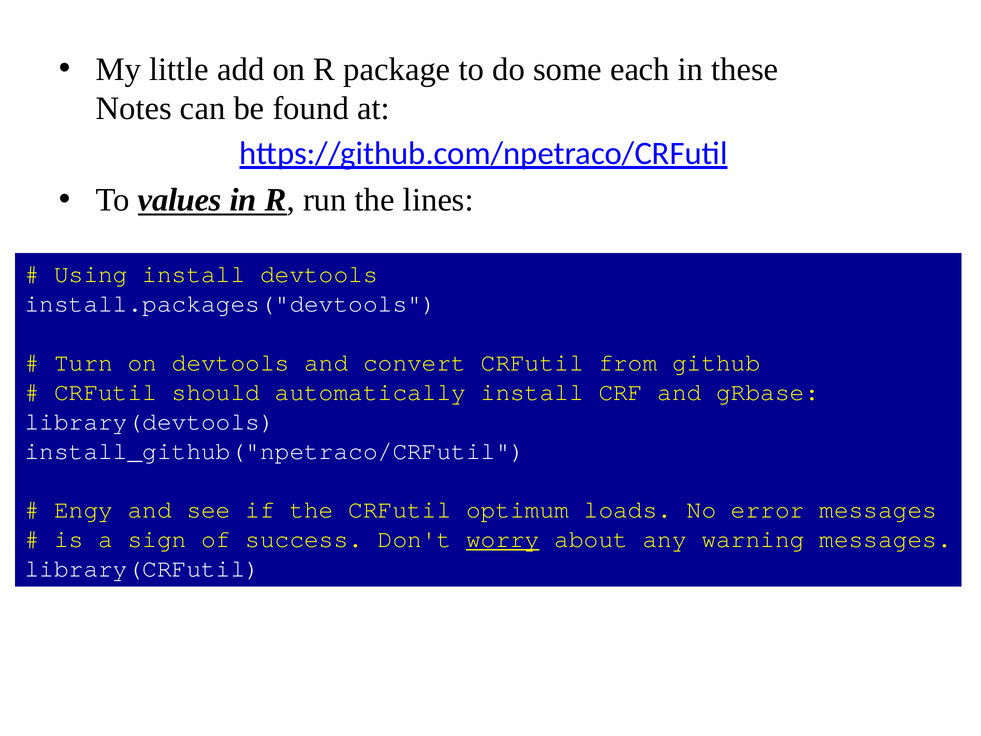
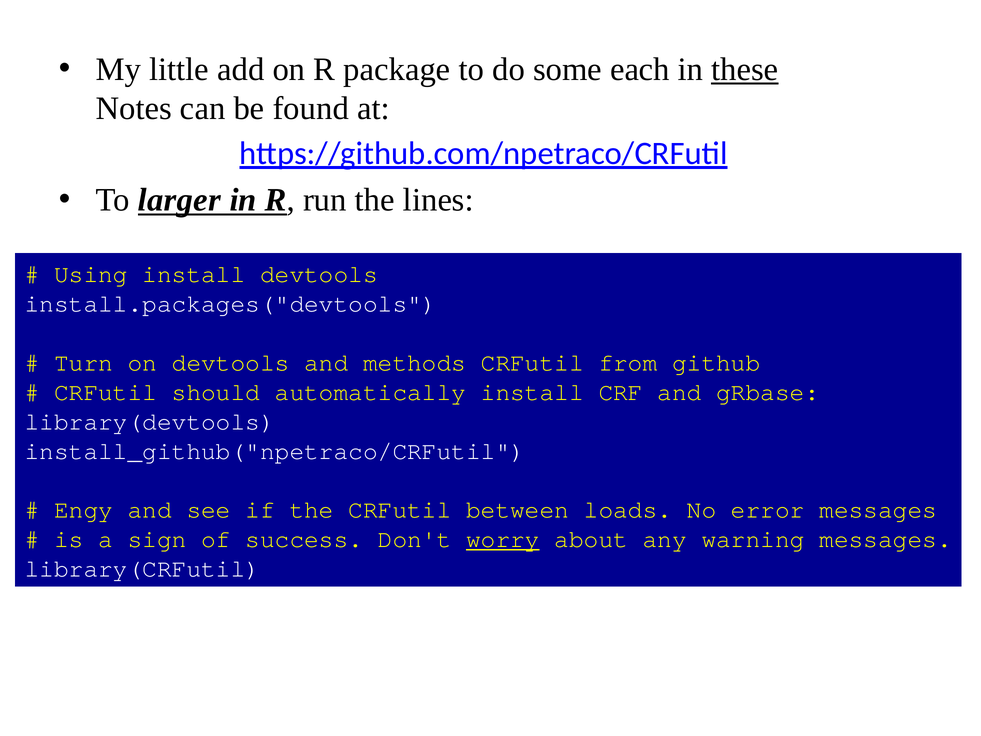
these underline: none -> present (745, 69)
values: values -> larger (179, 200)
convert: convert -> methods (415, 363)
optimum: optimum -> between (518, 510)
